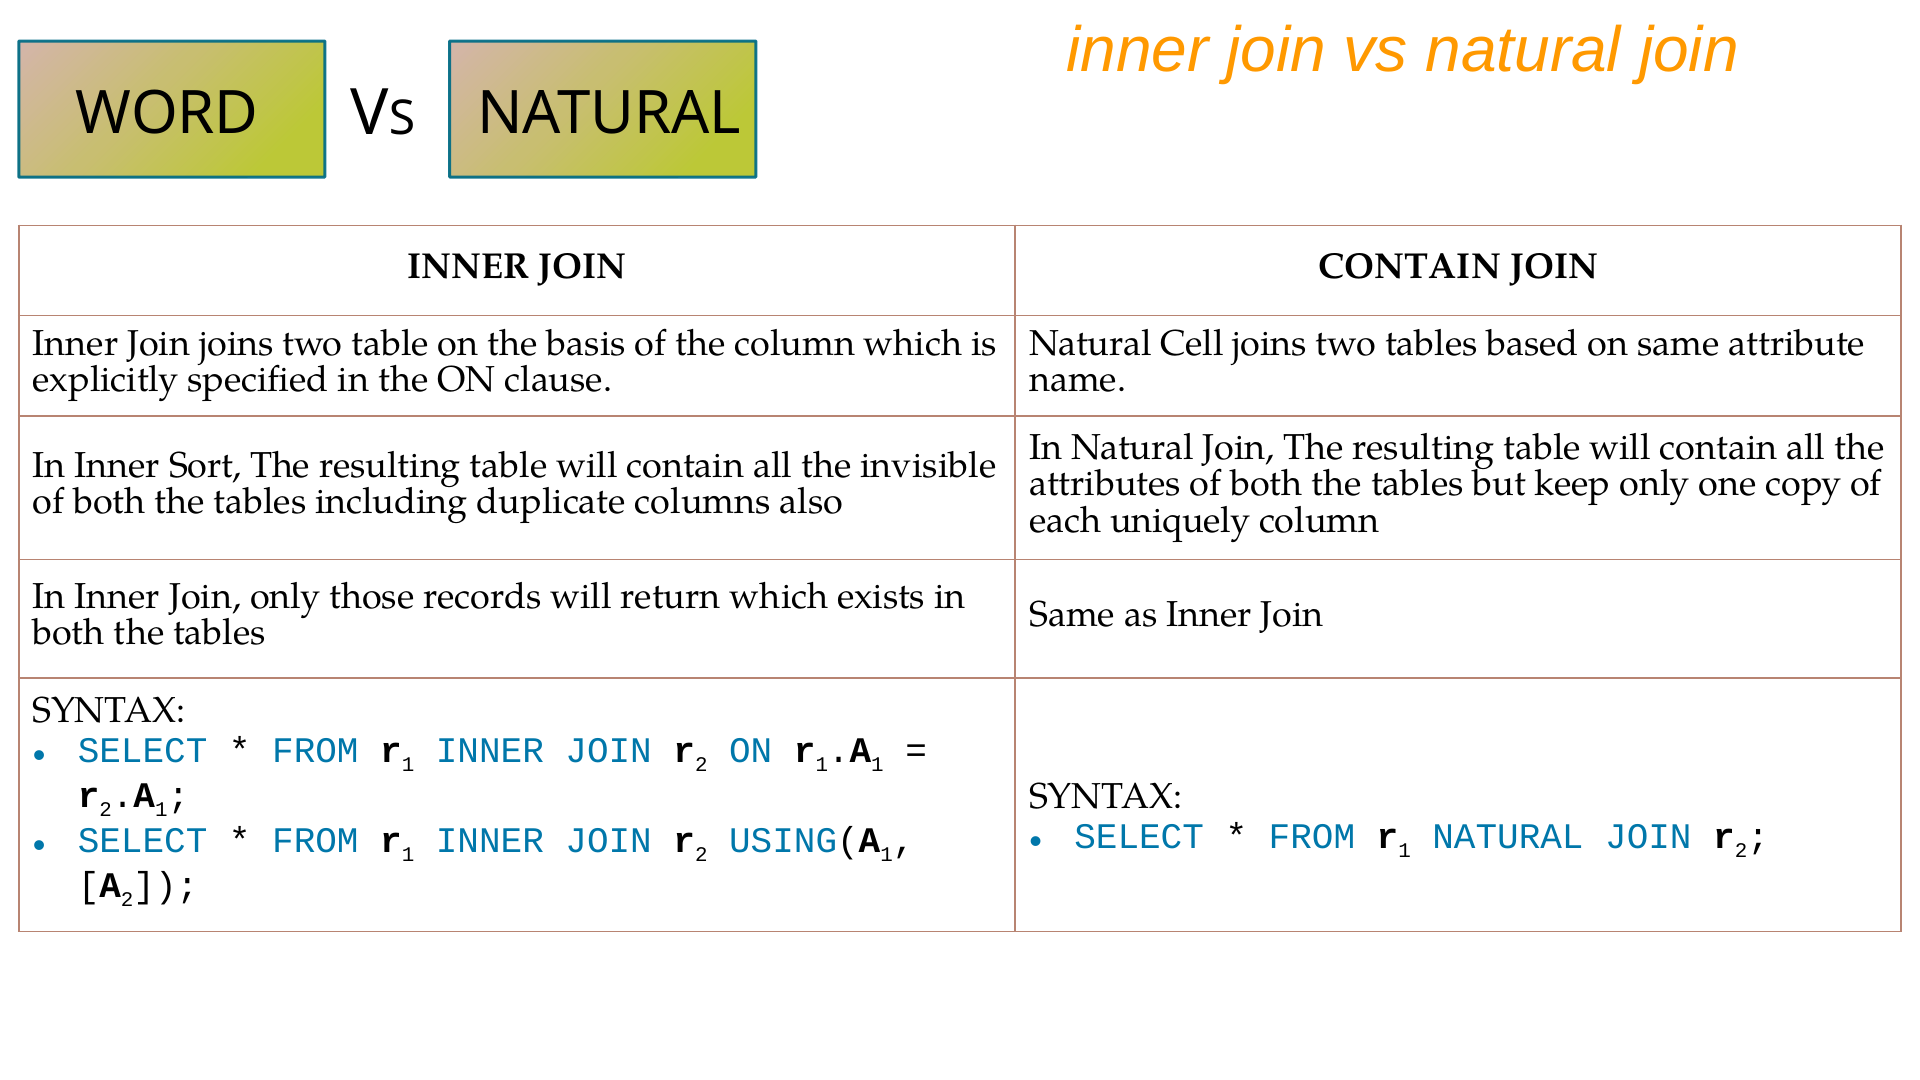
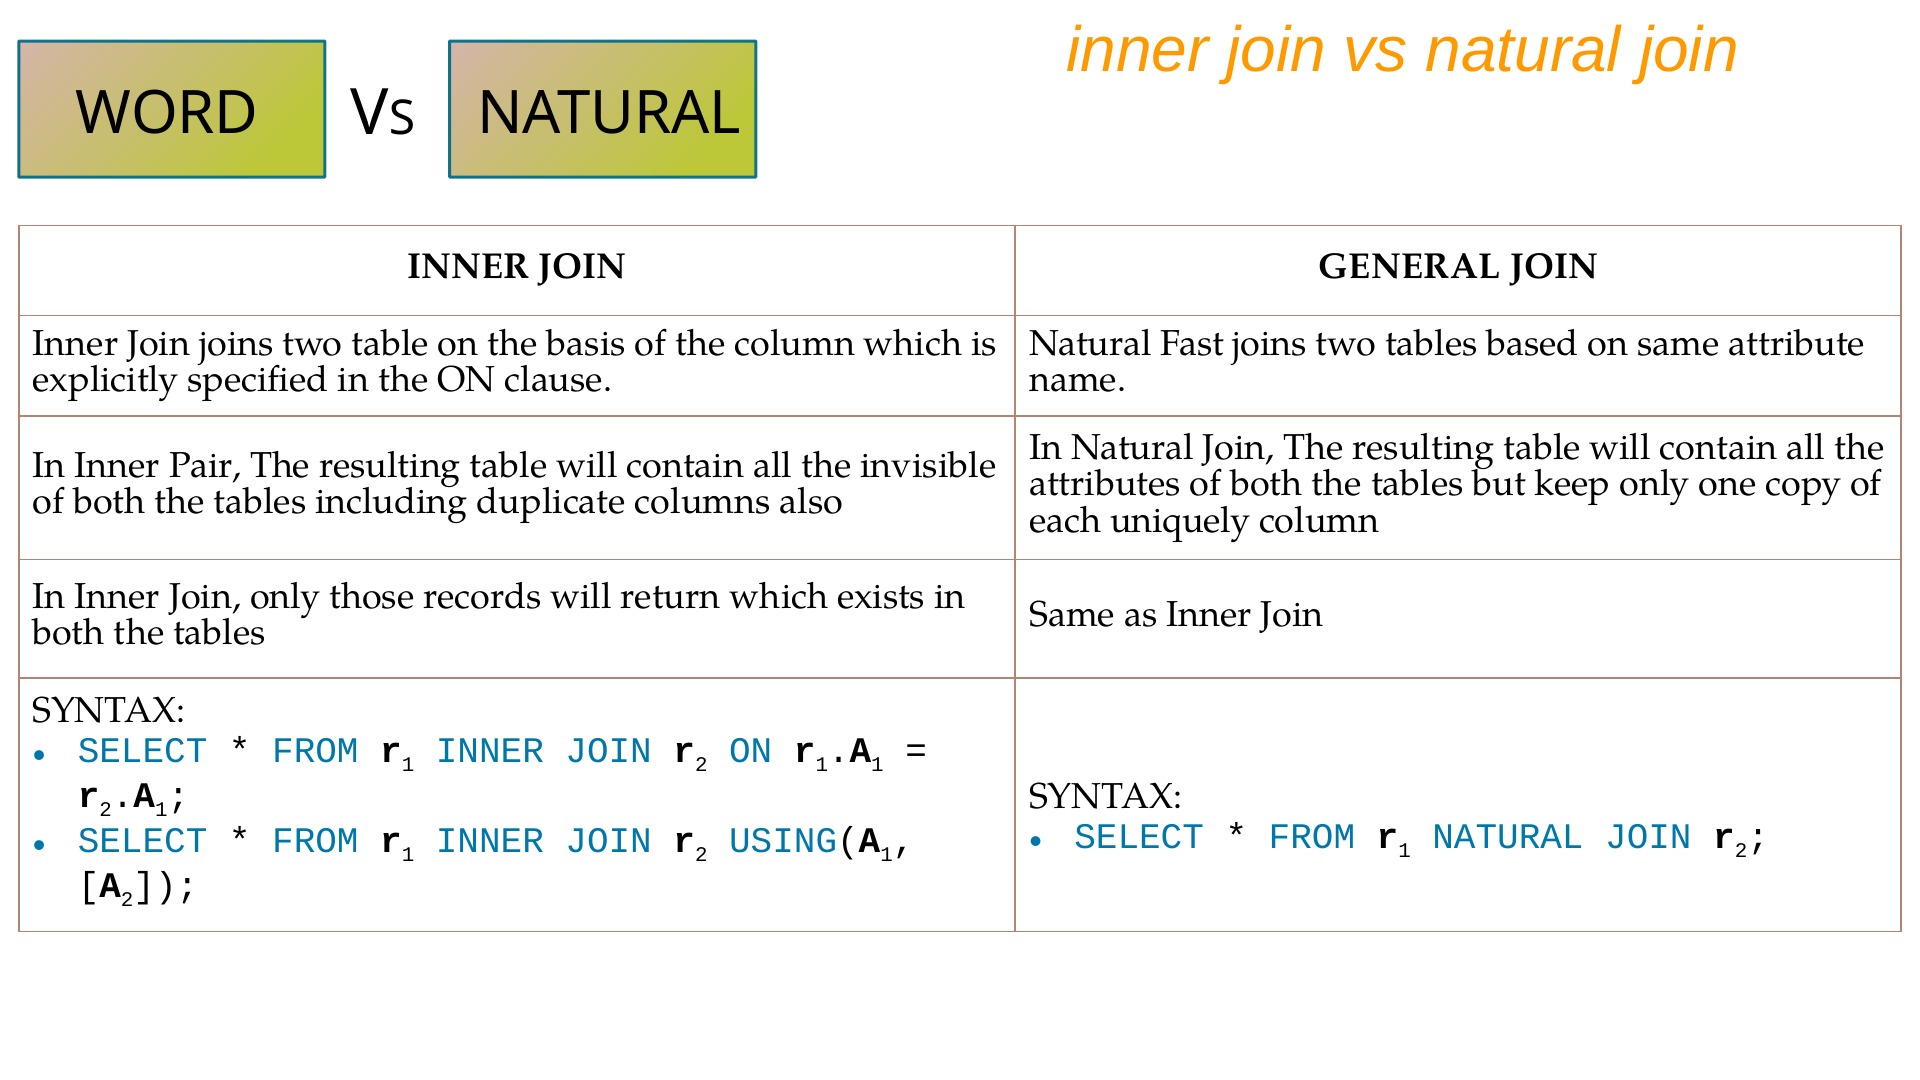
CONTAIN: CONTAIN -> GENERAL (1410, 267)
Cell: Cell -> Fast (1192, 344)
Sort: Sort -> Pair (205, 466)
